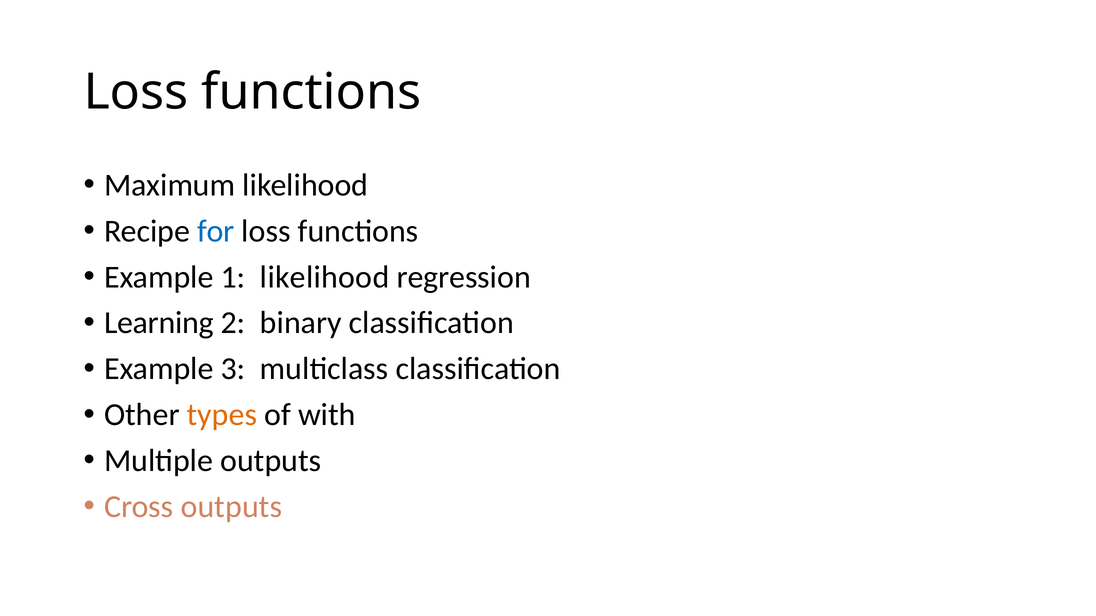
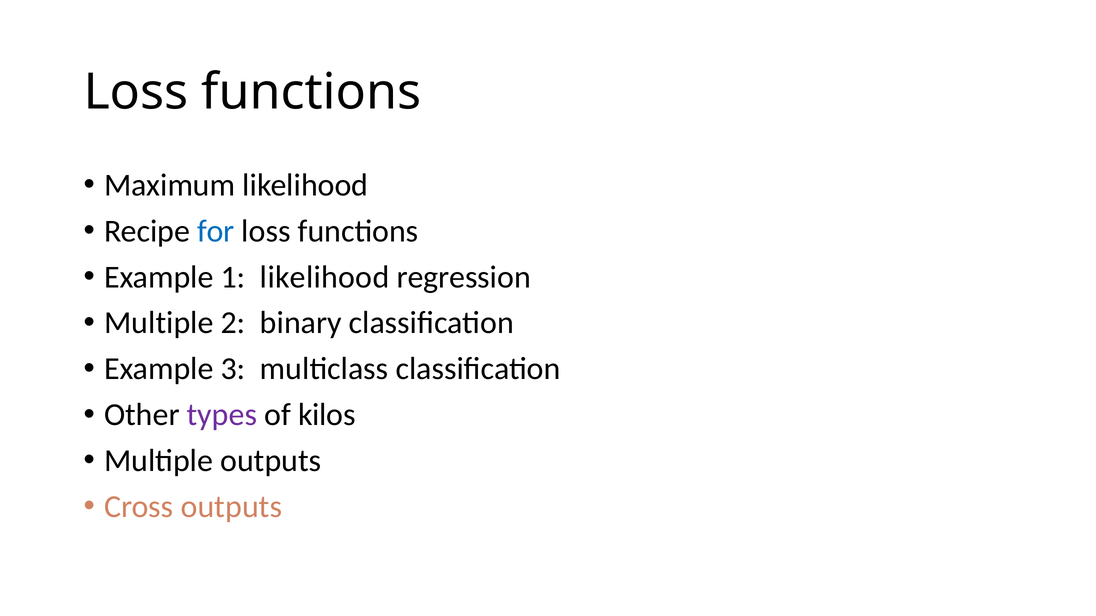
Learning: Learning -> Multiple (159, 323)
types colour: orange -> purple (222, 415)
with: with -> kilos (327, 415)
